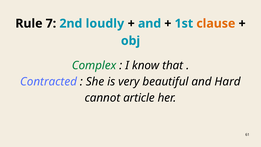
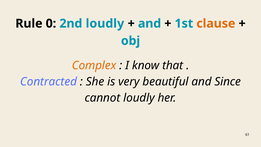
7: 7 -> 0 (51, 23)
Complex colour: green -> orange (94, 65)
Hard: Hard -> Since (228, 82)
cannot article: article -> loudly (139, 98)
